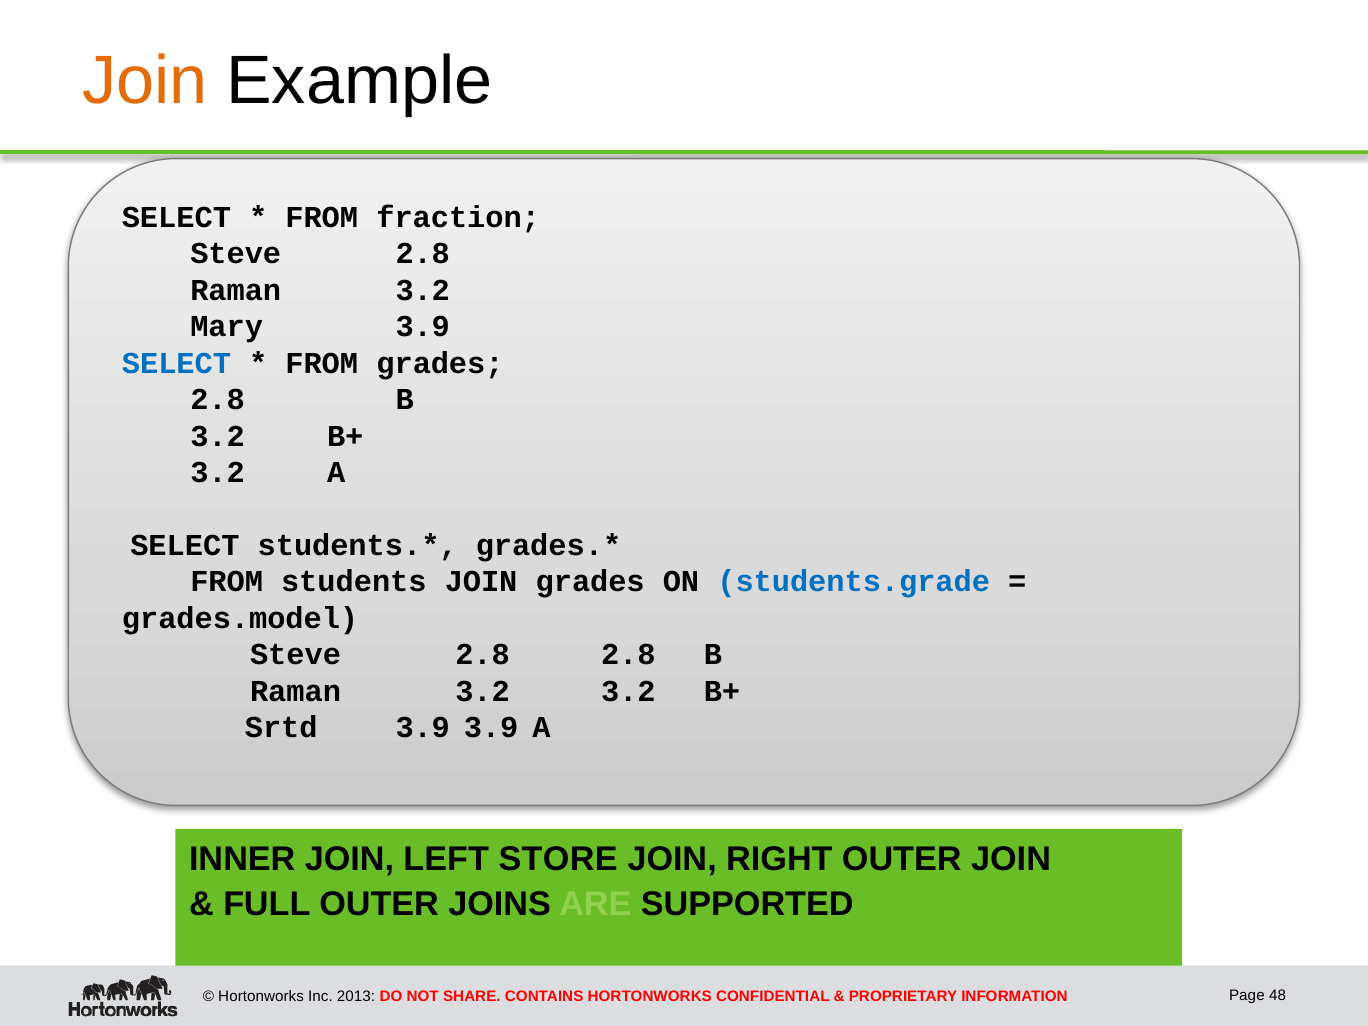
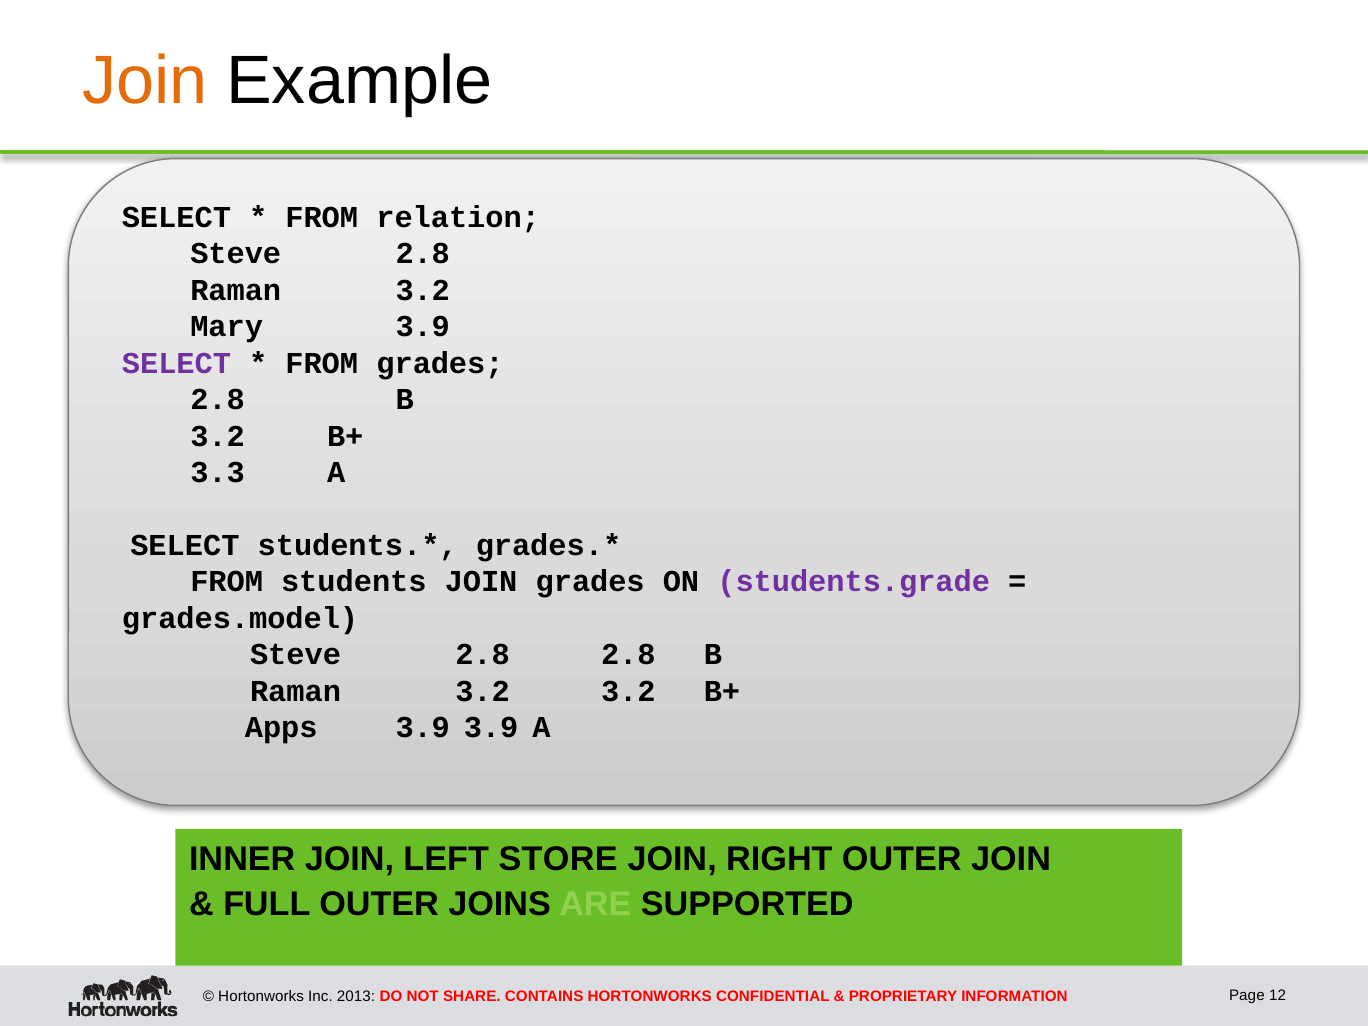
fraction: fraction -> relation (458, 217)
SELECT colour: blue -> purple (176, 363)
3.2: 3.2 -> 3.3 (218, 472)
students.grade colour: blue -> purple (854, 582)
Srtd: Srtd -> Apps (281, 728)
48: 48 -> 12 (1278, 996)
